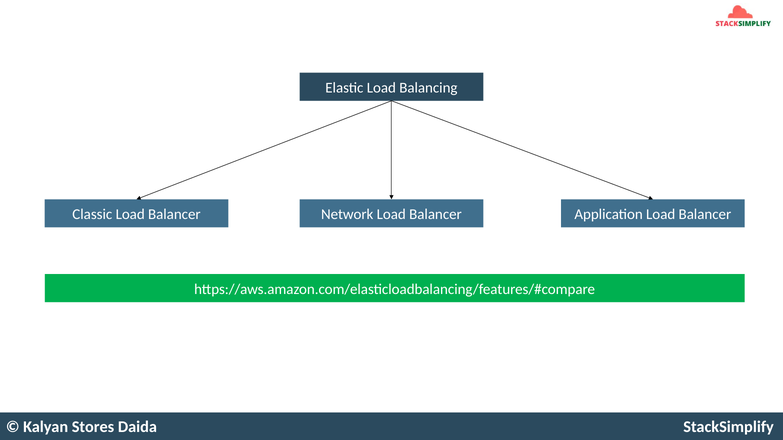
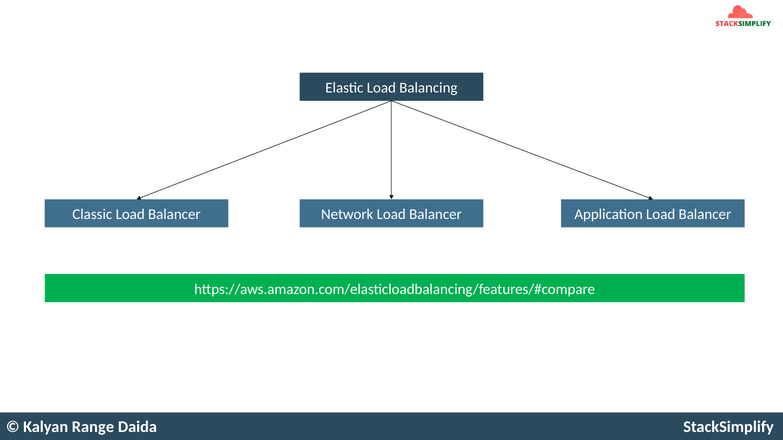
Stores: Stores -> Range (93, 427)
